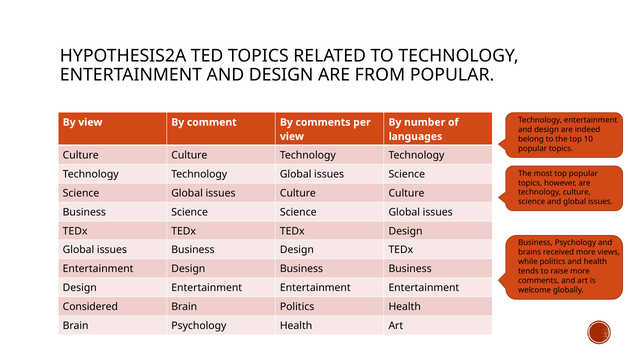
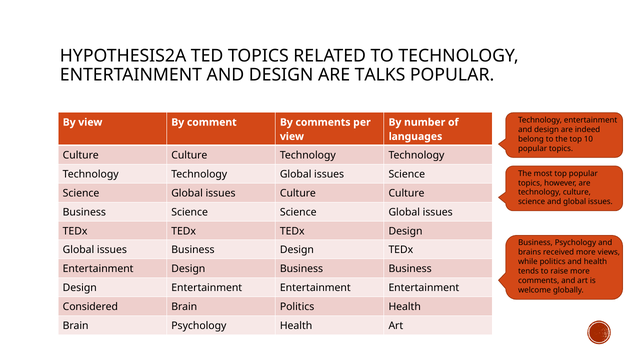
FROM: FROM -> TALKS (380, 75)
